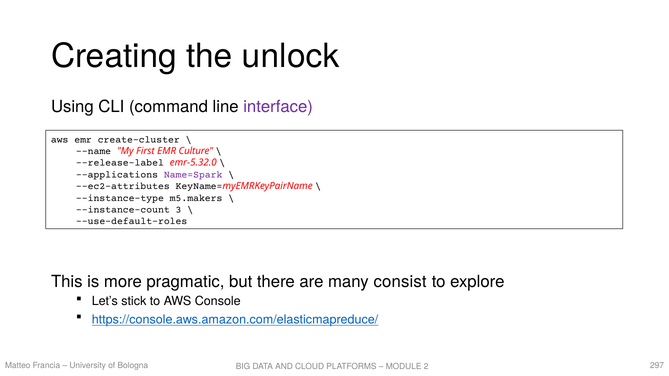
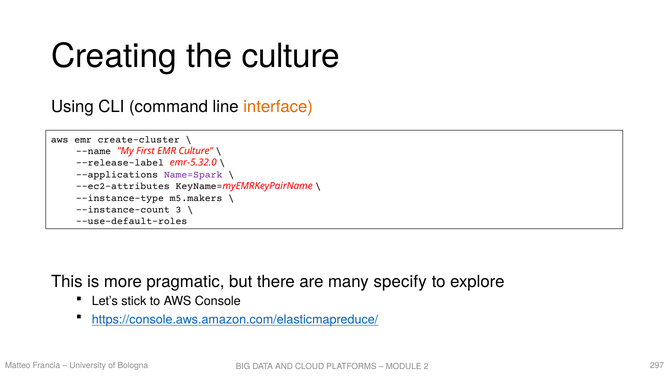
the unlock: unlock -> culture (291, 56)
interface colour: purple -> orange (278, 107)
consist: consist -> specify (400, 282)
